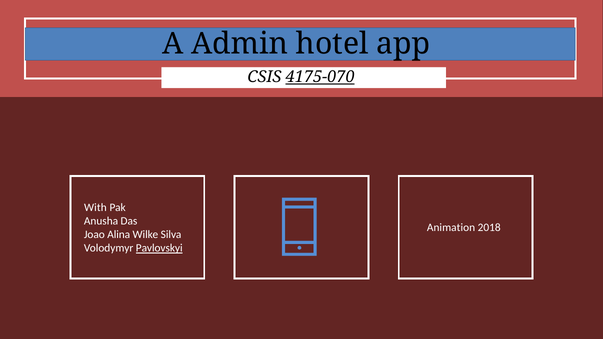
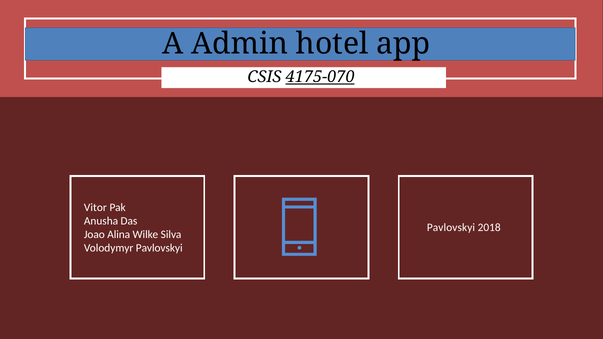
With: With -> Vitor (95, 208)
Animation: Animation -> Pavlovskyi (451, 228)
Pavlovskyi underline: present -> none (159, 248)
